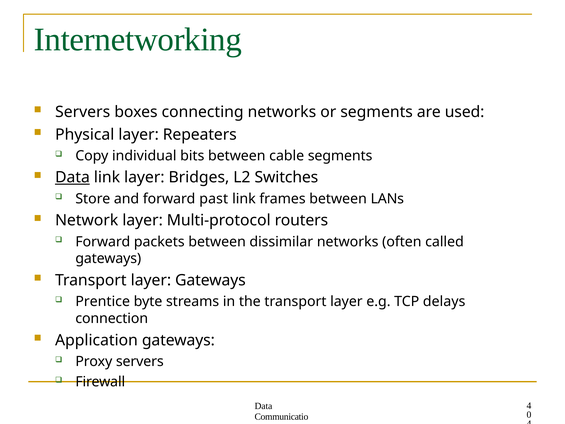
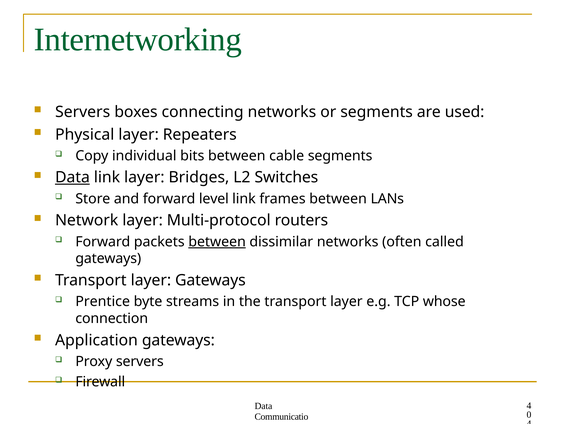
past: past -> level (214, 199)
between underline: none -> present (217, 242)
delays: delays -> whose (444, 301)
